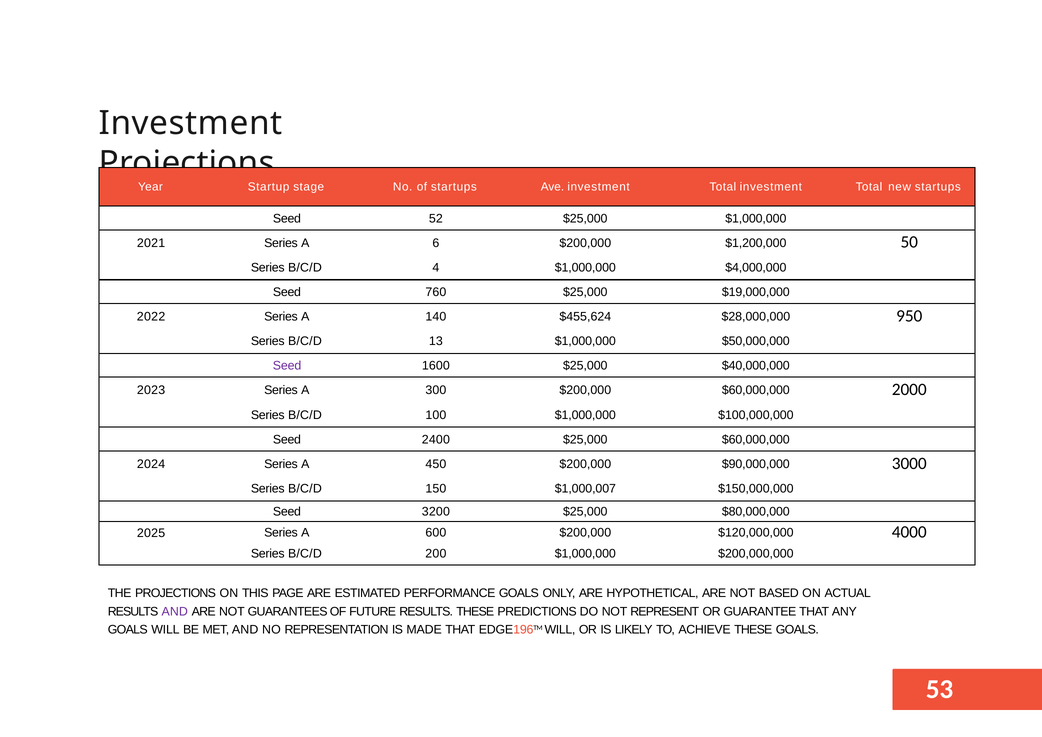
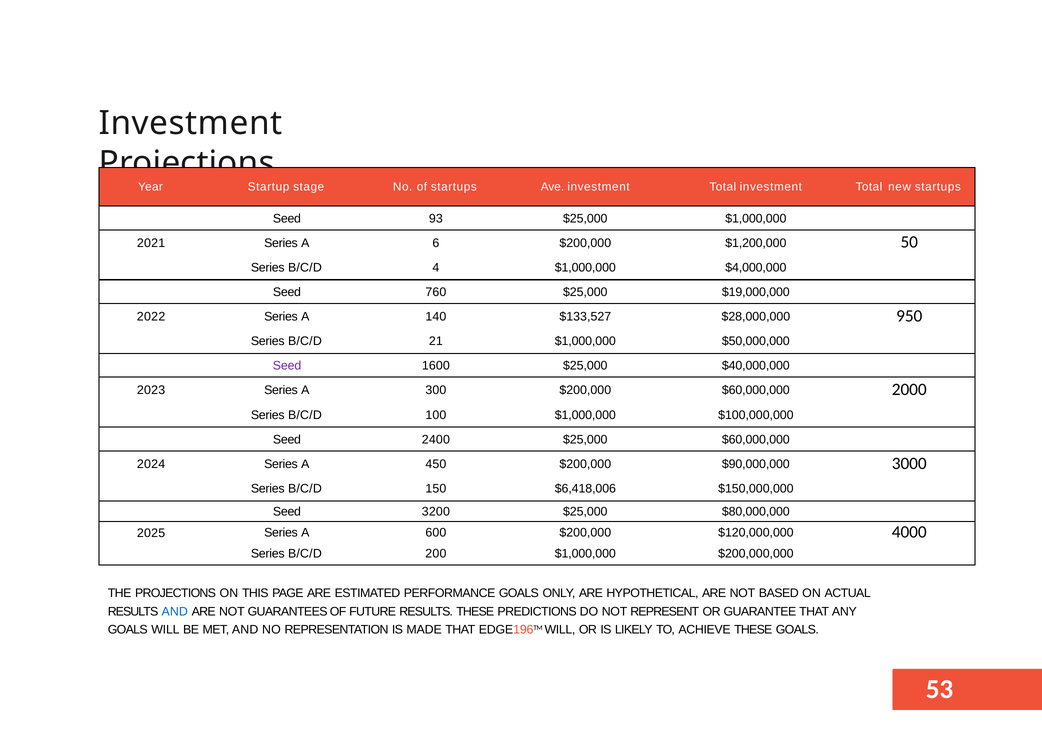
52: 52 -> 93 (436, 218)
$455,624: $455,624 -> $133,527 (585, 317)
13: 13 -> 21 (436, 341)
$1,000,007: $1,000,007 -> $6,418,006 (585, 488)
AND colour: purple -> blue (175, 611)
